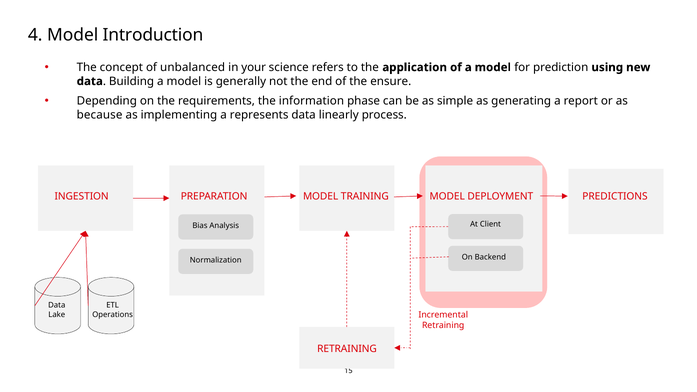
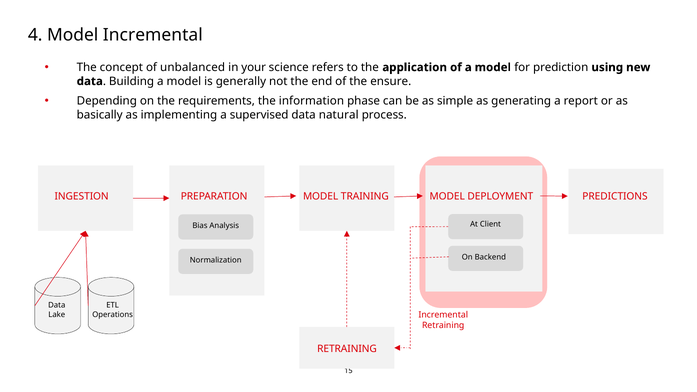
Model Introduction: Introduction -> Incremental (153, 35)
because: because -> basically (100, 115)
represents: represents -> supervised (259, 115)
linearly: linearly -> natural (339, 115)
